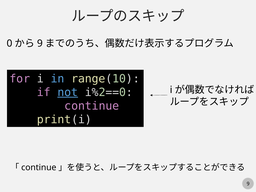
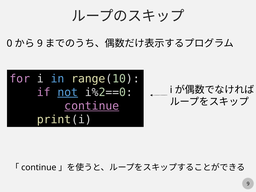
continue underline: none -> present (92, 106)
